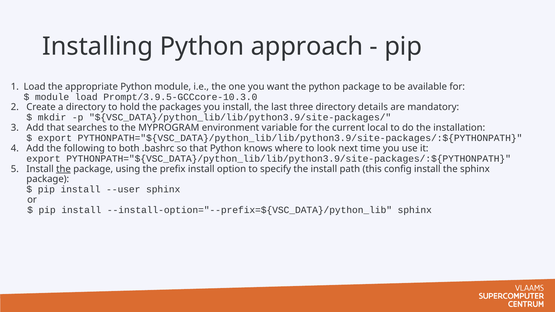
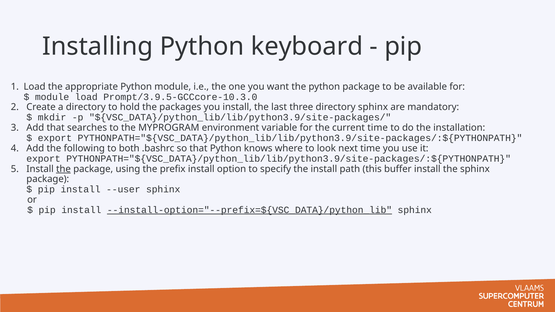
approach: approach -> keyboard (307, 47)
directory details: details -> sphinx (373, 107)
current local: local -> time (378, 128)
config: config -> buffer (398, 169)
--install-option="--prefix=${VSC_DATA}/python_lib underline: none -> present (249, 210)
